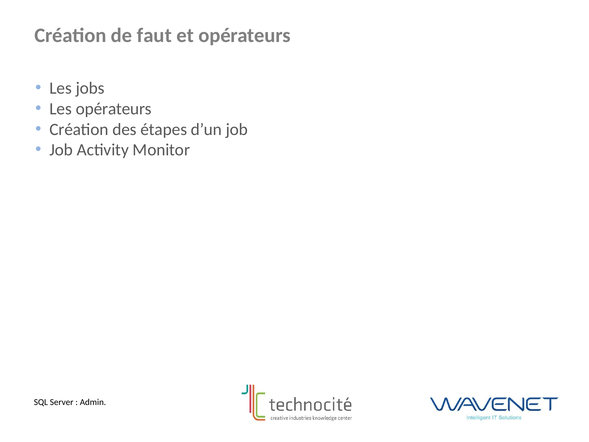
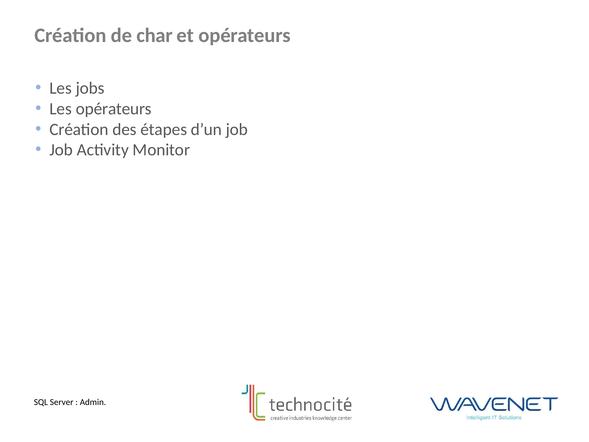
faut: faut -> char (154, 36)
